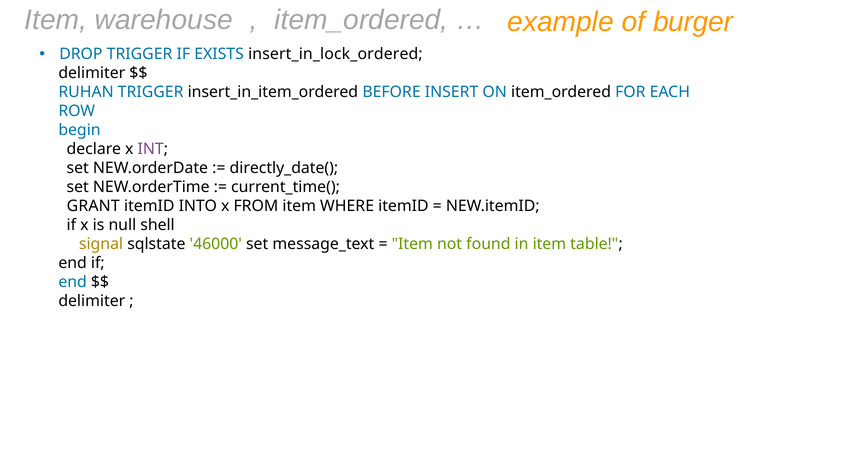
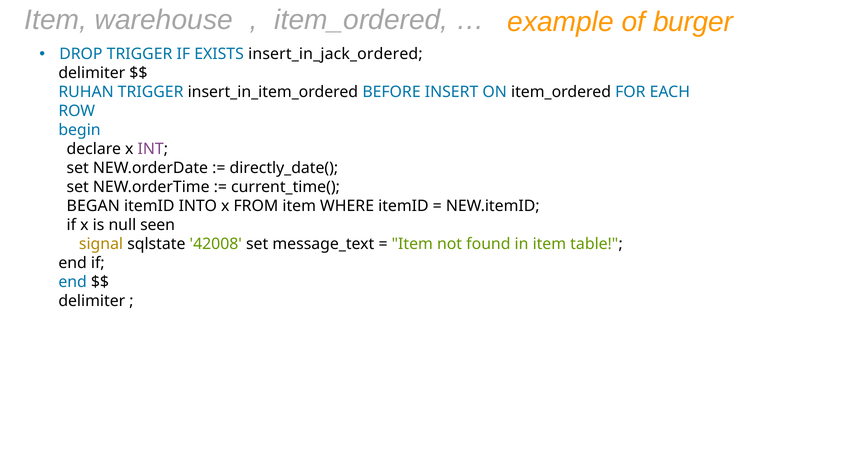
insert_in_lock_ordered: insert_in_lock_ordered -> insert_in_jack_ordered (335, 54)
GRANT: GRANT -> BEGAN (93, 206)
shell: shell -> seen (158, 225)
46000: 46000 -> 42008 (216, 244)
